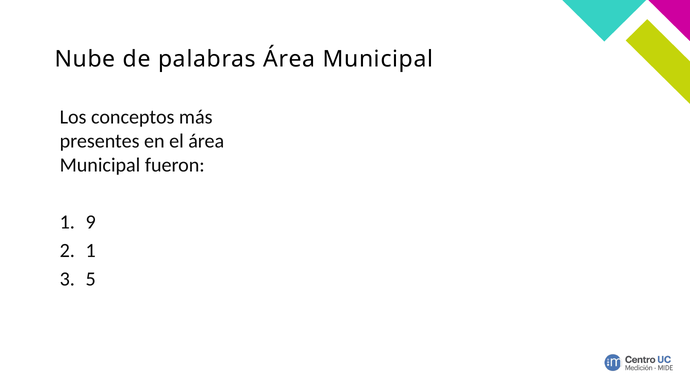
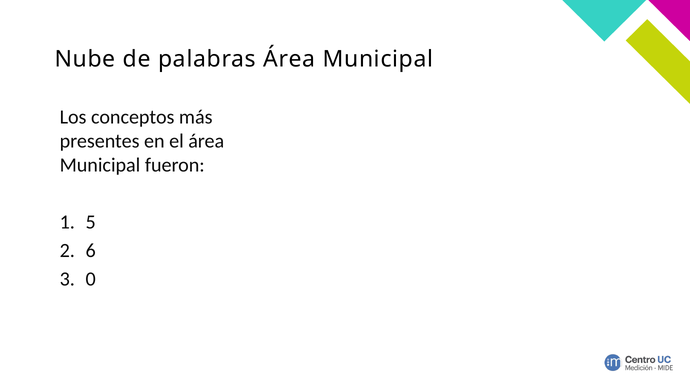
9: 9 -> 5 (91, 222)
2 1: 1 -> 6 (91, 251)
5: 5 -> 0 (91, 279)
